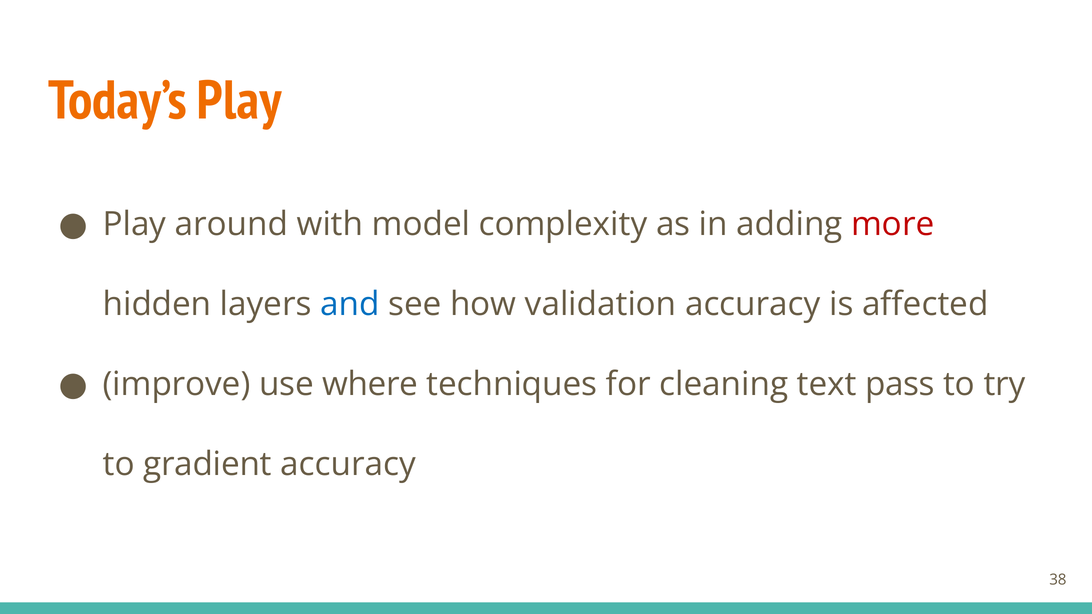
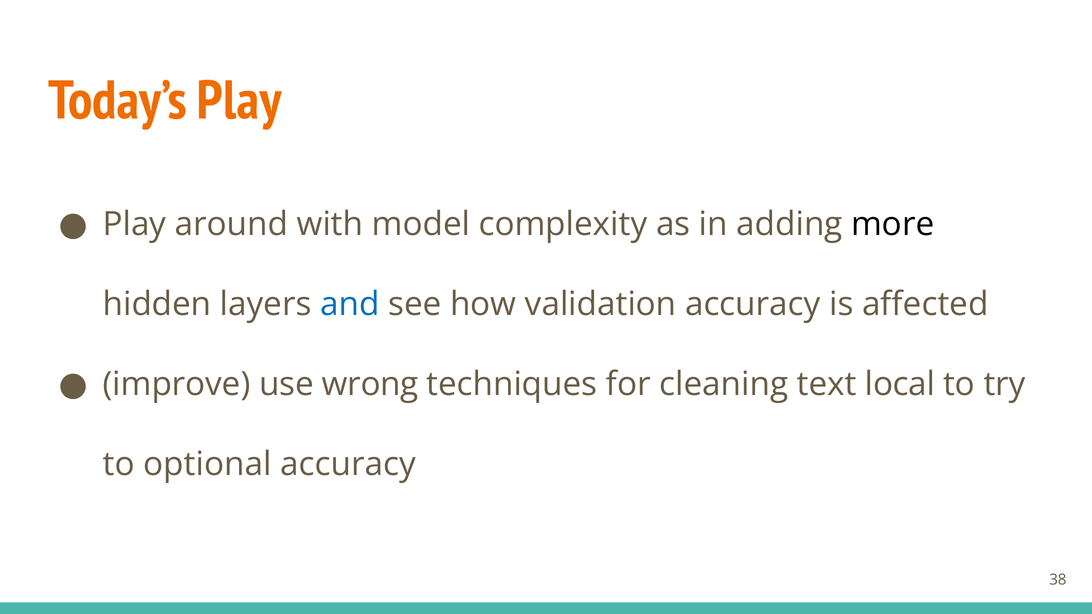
more colour: red -> black (893, 225)
where: where -> wrong (370, 385)
pass: pass -> local (900, 385)
gradient: gradient -> optional (207, 465)
